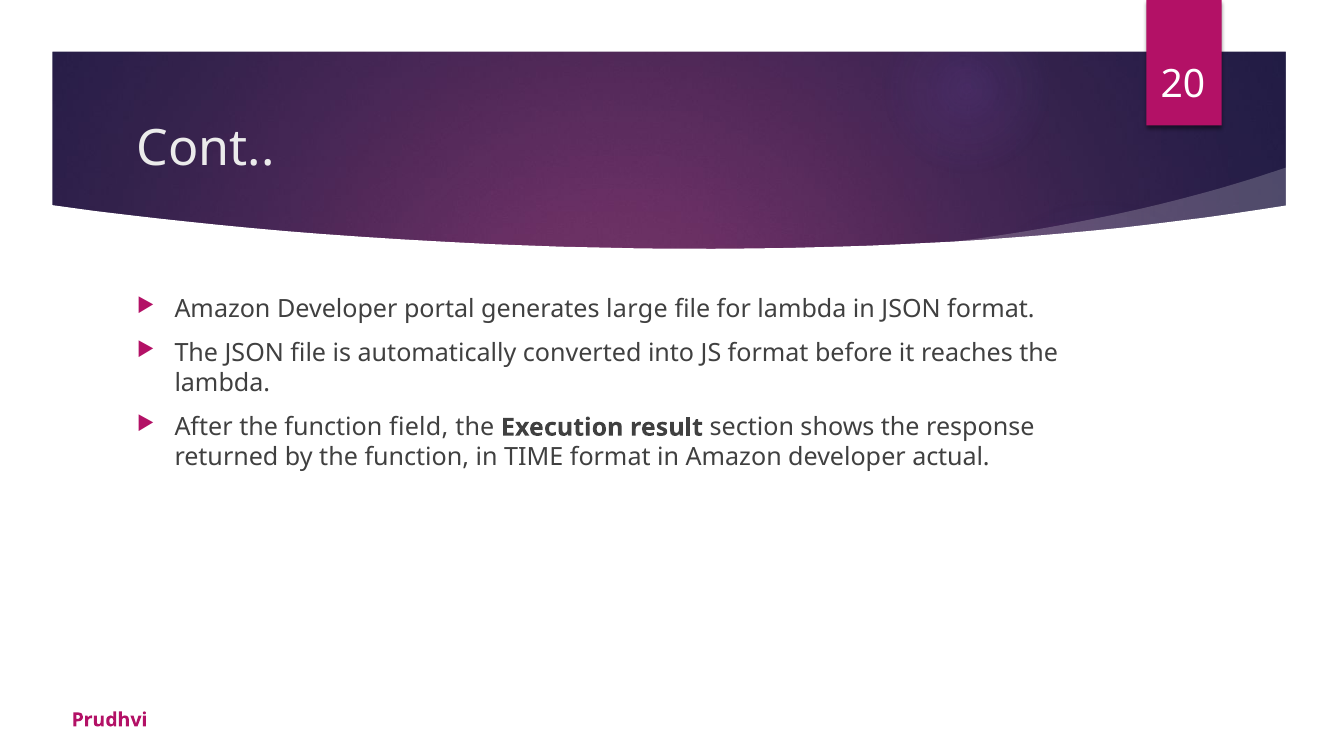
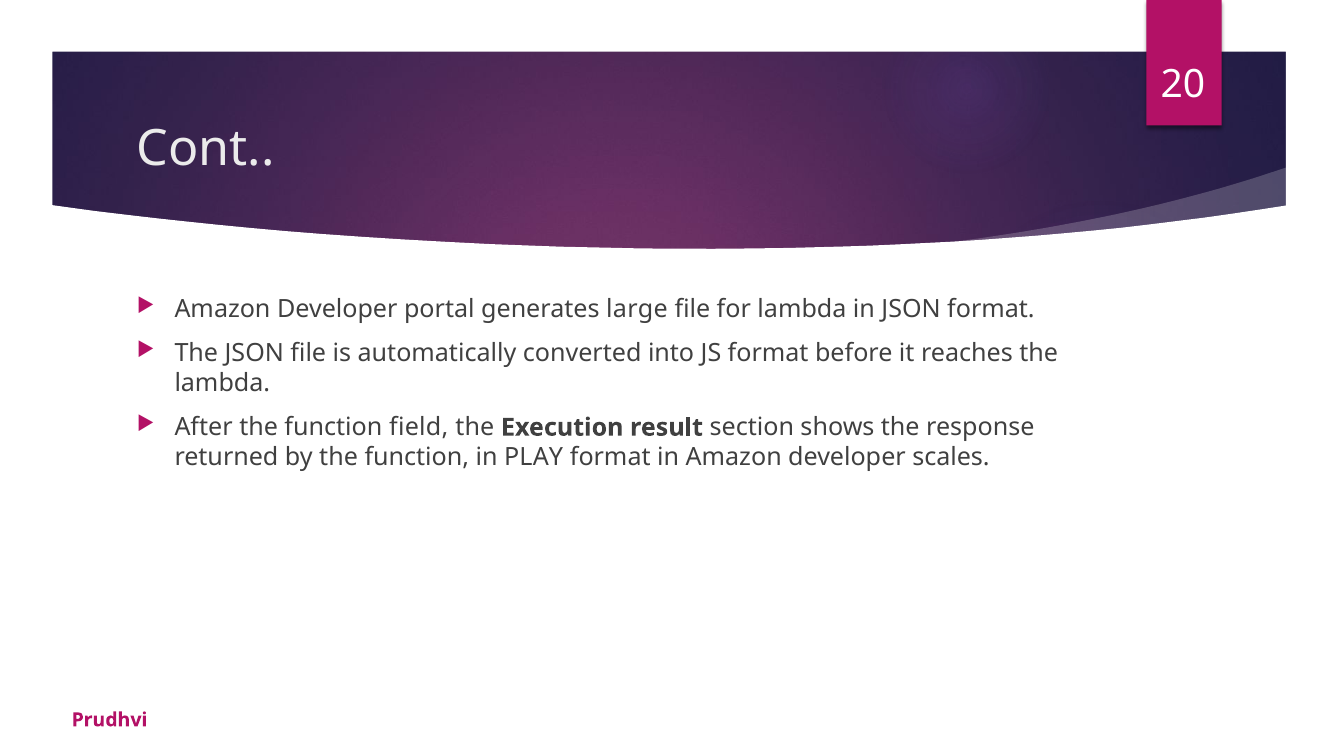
TIME: TIME -> PLAY (534, 458)
actual: actual -> scales (951, 458)
